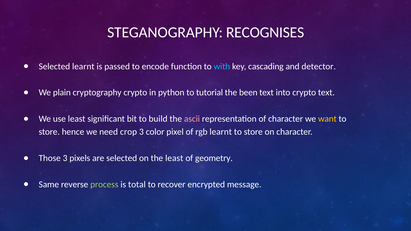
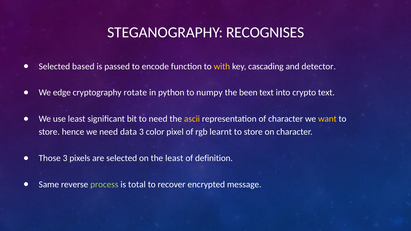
Selected learnt: learnt -> based (83, 66)
with colour: light blue -> yellow (222, 66)
plain: plain -> edge (62, 93)
cryptography crypto: crypto -> rotate (135, 93)
tutorial: tutorial -> numpy (209, 93)
to build: build -> need (158, 119)
ascii colour: pink -> yellow (192, 119)
crop: crop -> data (129, 132)
geometry: geometry -> definition (214, 158)
